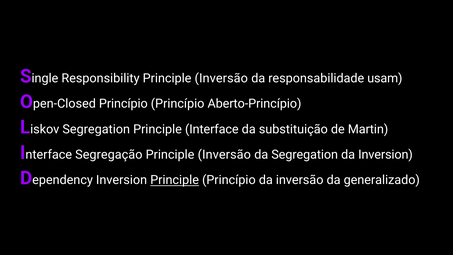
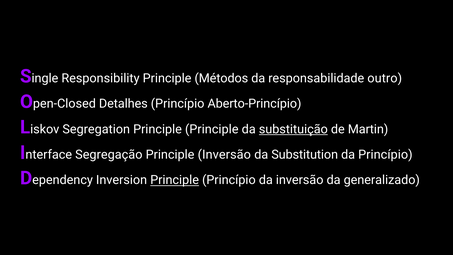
Responsibility Principle Inversão: Inversão -> Métodos (221, 78)
usam: usam -> outro (385, 78)
Princípio: Princípio -> Detalhes (123, 104)
Principle Interface: Interface -> Principle (212, 129)
substituição underline: none -> present (293, 129)
da Segregation: Segregation -> Substitution (305, 155)
da Inversion: Inversion -> Princípio (385, 155)
